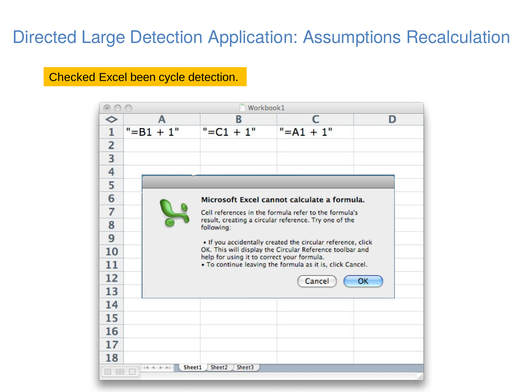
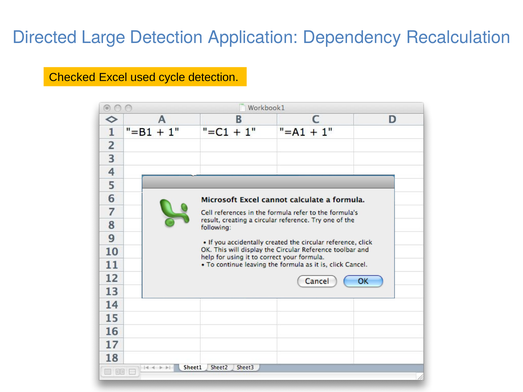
Assumptions: Assumptions -> Dependency (352, 37)
been: been -> used (143, 78)
